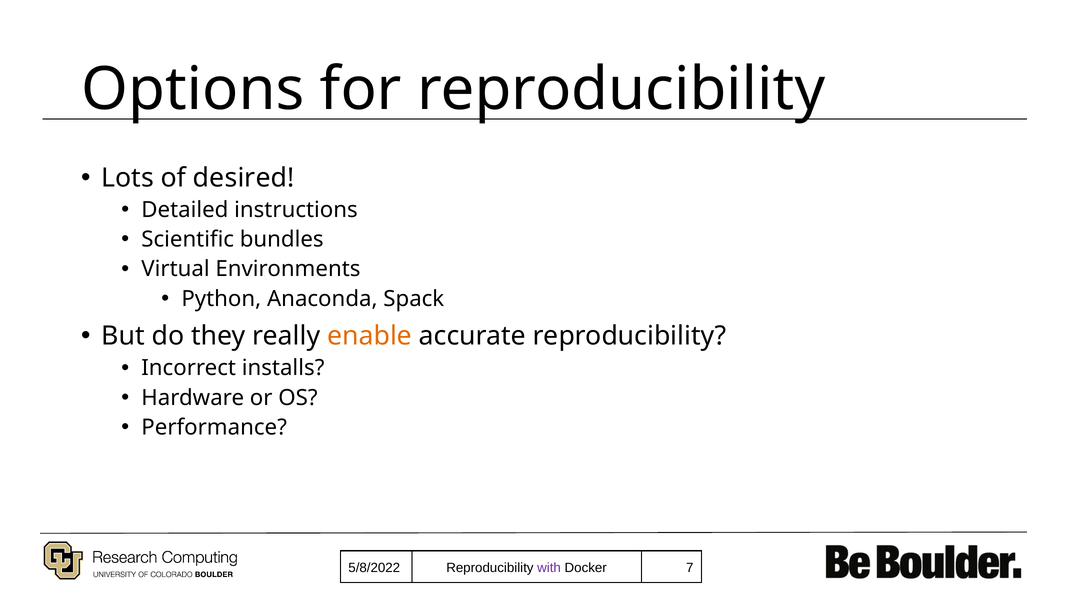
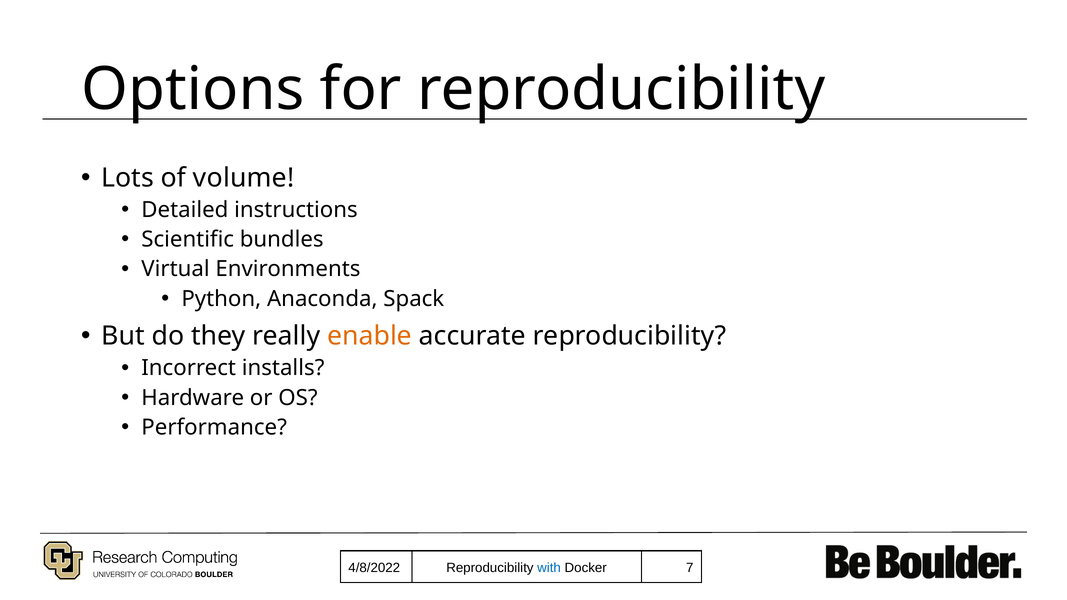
desired: desired -> volume (244, 178)
5/8/2022: 5/8/2022 -> 4/8/2022 (374, 568)
with colour: purple -> blue (549, 568)
